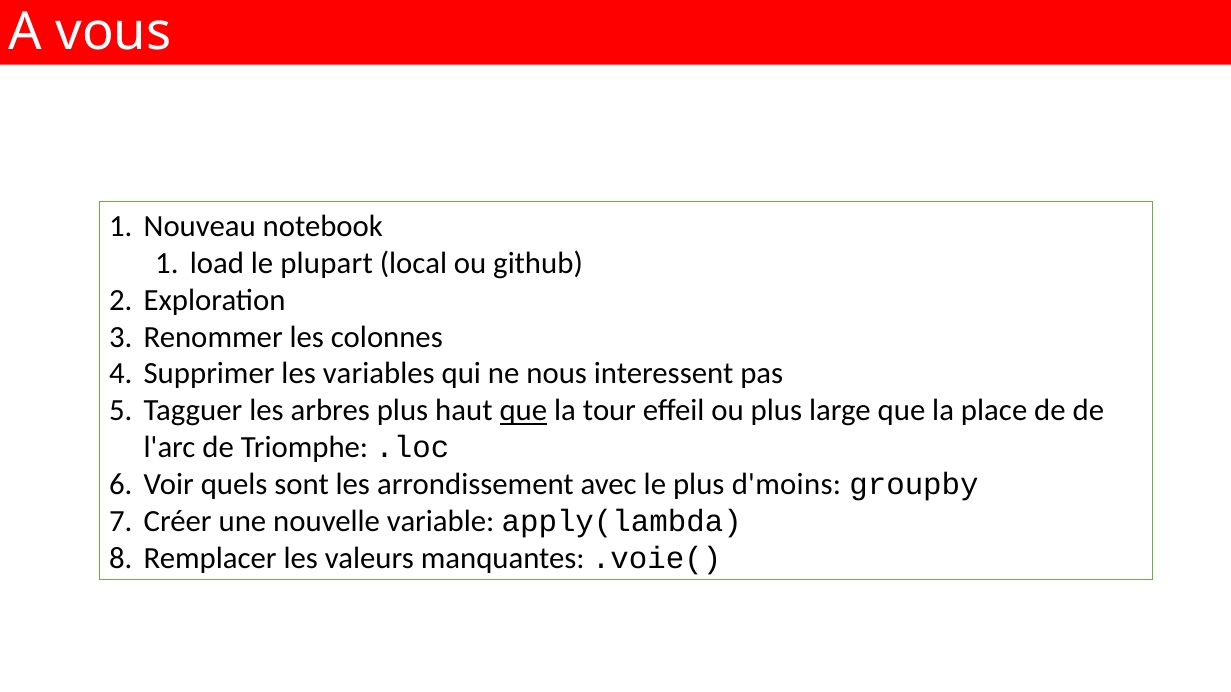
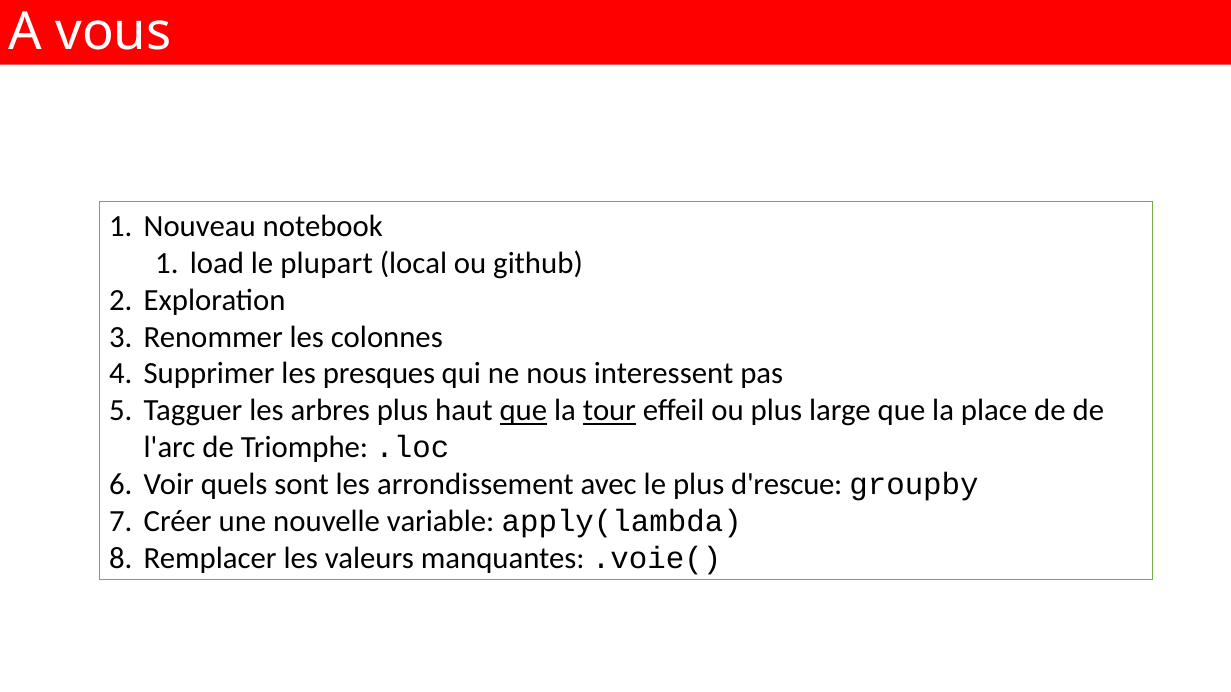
variables: variables -> presques (379, 374)
tour underline: none -> present (609, 411)
d'moins: d'moins -> d'rescue (787, 485)
